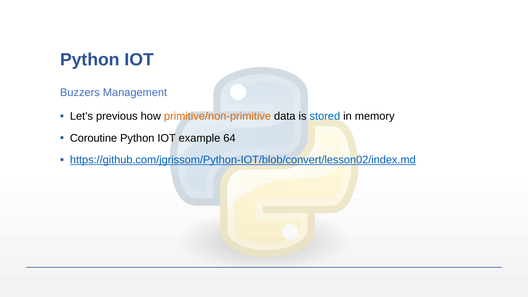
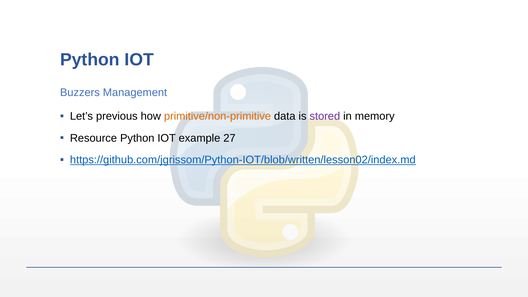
stored colour: blue -> purple (325, 116)
Coroutine: Coroutine -> Resource (93, 138)
64: 64 -> 27 (229, 138)
https://github.com/jgrissom/Python-IOT/blob/convert/lesson02/index.md: https://github.com/jgrissom/Python-IOT/blob/convert/lesson02/index.md -> https://github.com/jgrissom/Python-IOT/blob/written/lesson02/index.md (243, 160)
